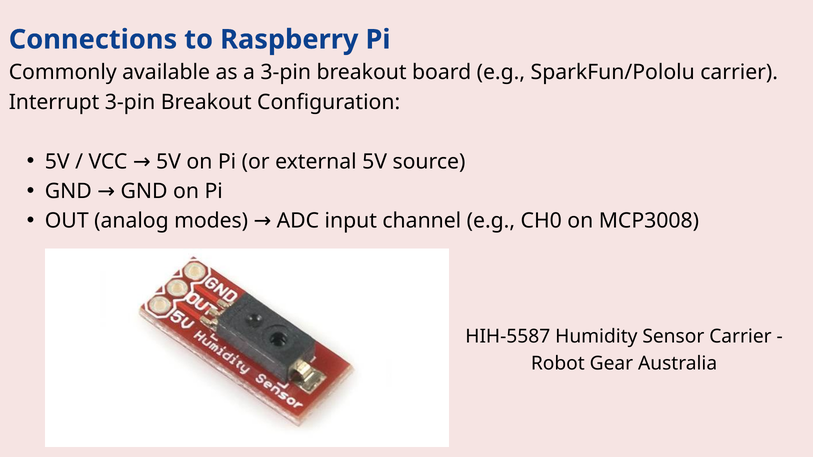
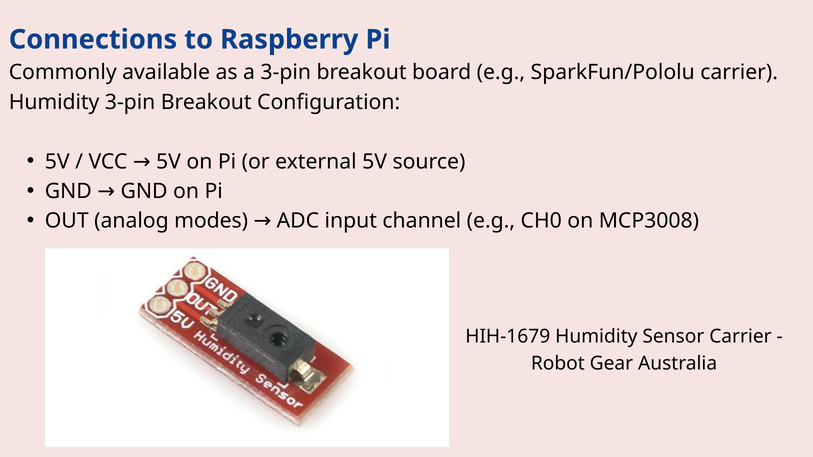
Interrupt: Interrupt -> Humidity (54, 102)
HIH-5587: HIH-5587 -> HIH-1679 (508, 337)
